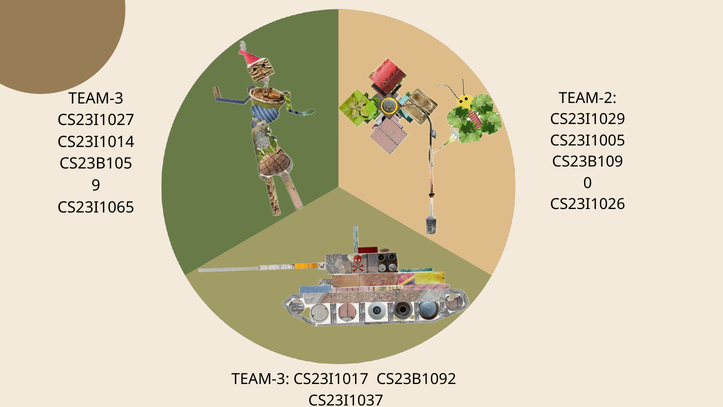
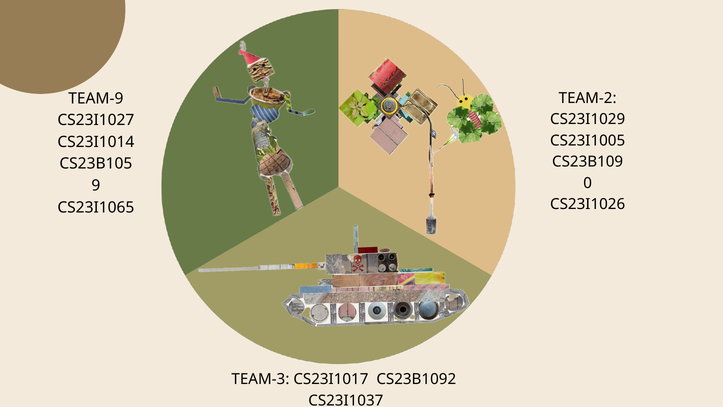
TEAM-3: TEAM-3 -> TEAM-9 (96, 98)
